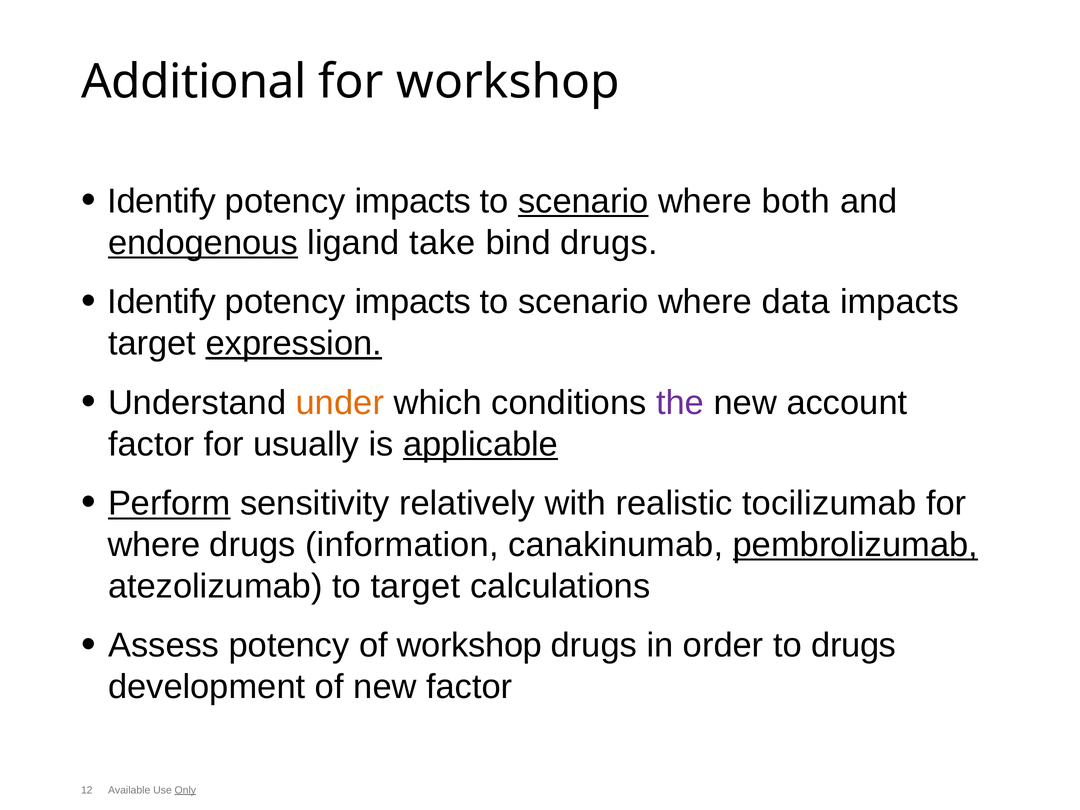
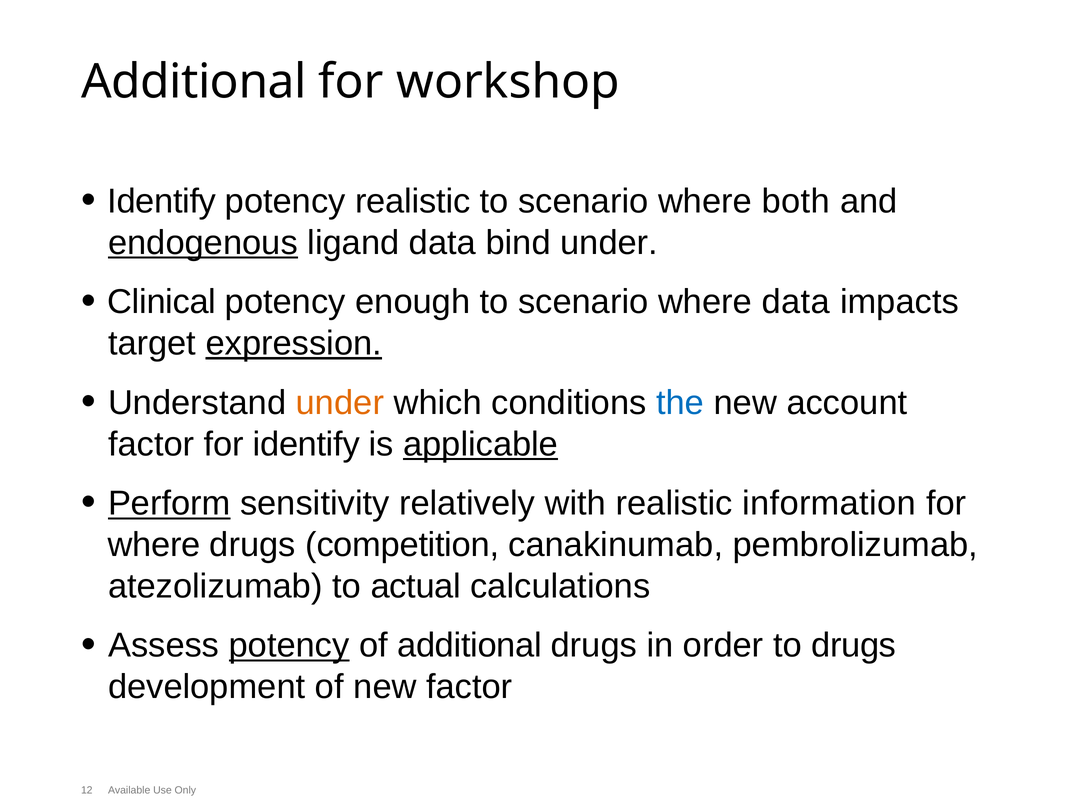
impacts: impacts -> realistic (413, 201)
scenario underline: present -> none (583, 201)
ligand take: take -> data (442, 243)
bind drugs: drugs -> under (609, 243)
Identify: Identify -> Clinical (162, 302)
impacts: impacts -> enough (413, 302)
the colour: purple -> blue (680, 403)
for usually: usually -> identify (306, 444)
tocilizumab: tocilizumab -> information (829, 503)
information: information -> competition (402, 545)
pembrolizumab underline: present -> none (855, 545)
to target: target -> actual (416, 586)
potency underline: none -> present (289, 646)
of workshop: workshop -> additional (469, 646)
Only underline: present -> none (185, 790)
